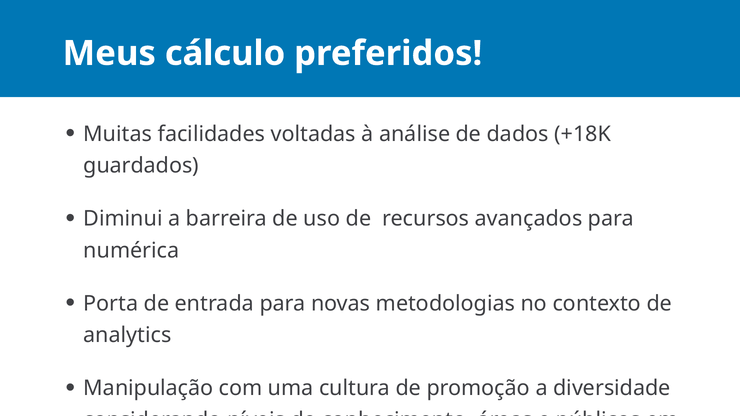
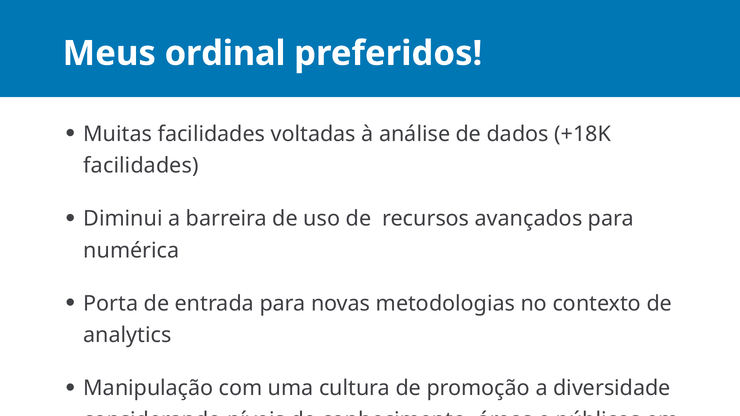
cálculo: cálculo -> ordinal (225, 53)
guardados: guardados -> facilidades (141, 166)
